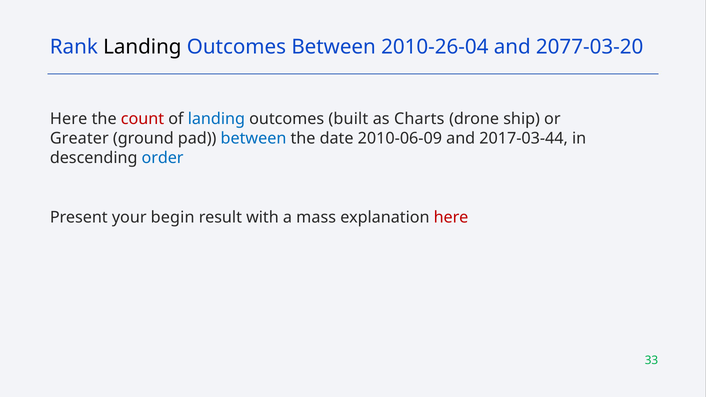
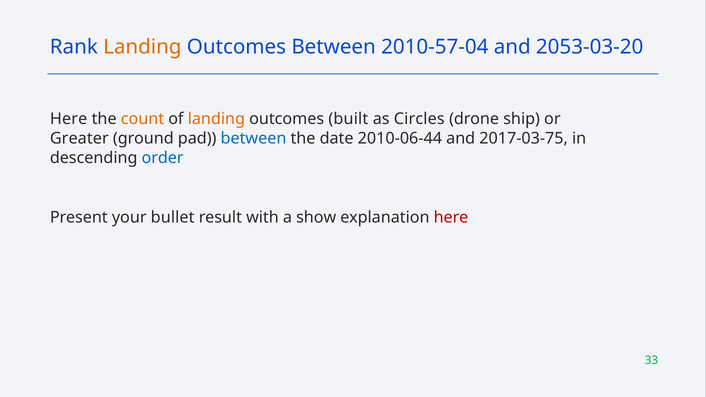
Landing colour: black -> orange (142, 47)
2010-26-04: 2010-26-04 -> 2010-57-04 (435, 47)
2077-03-20: 2077-03-20 -> 2053-03-20 (590, 47)
count colour: red -> orange (142, 119)
landing colour: blue -> orange (216, 119)
Charts: Charts -> Circles (419, 119)
2010-06-09: 2010-06-09 -> 2010-06-44 (400, 139)
2017-03-44: 2017-03-44 -> 2017-03-75 (524, 139)
begin: begin -> bullet (173, 217)
mass: mass -> show (316, 217)
